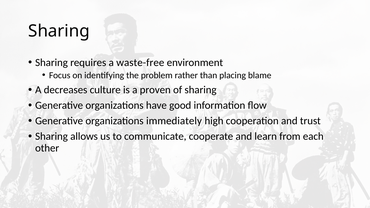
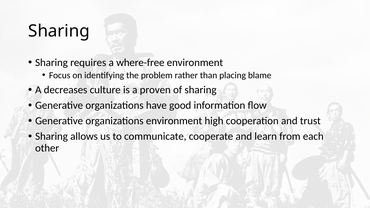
waste-free: waste-free -> where-free (140, 63)
organizations immediately: immediately -> environment (174, 121)
